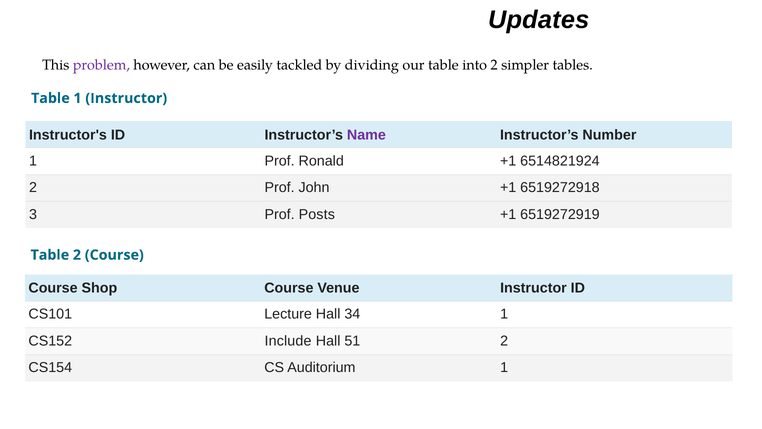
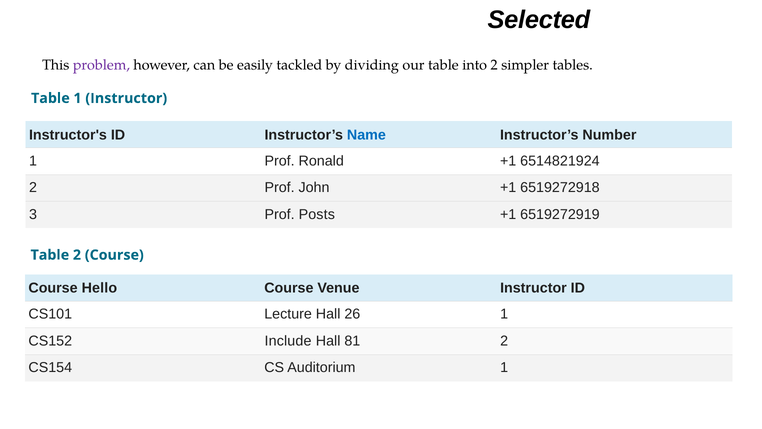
Updates: Updates -> Selected (539, 20)
Name colour: purple -> blue (366, 135)
Shop: Shop -> Hello (99, 288)
34: 34 -> 26 (352, 314)
51: 51 -> 81 (352, 341)
